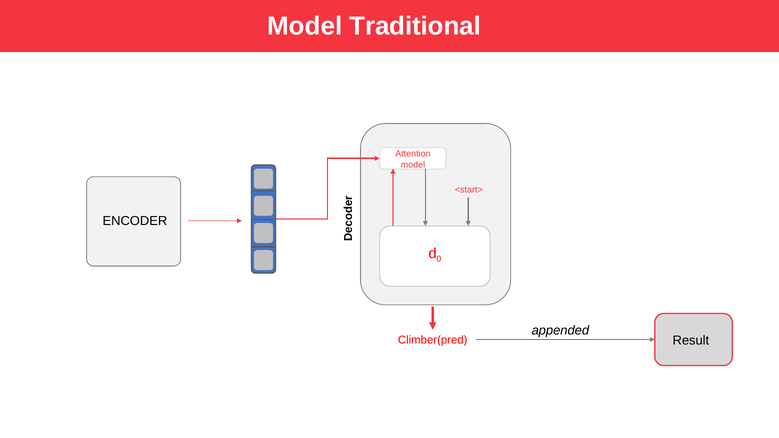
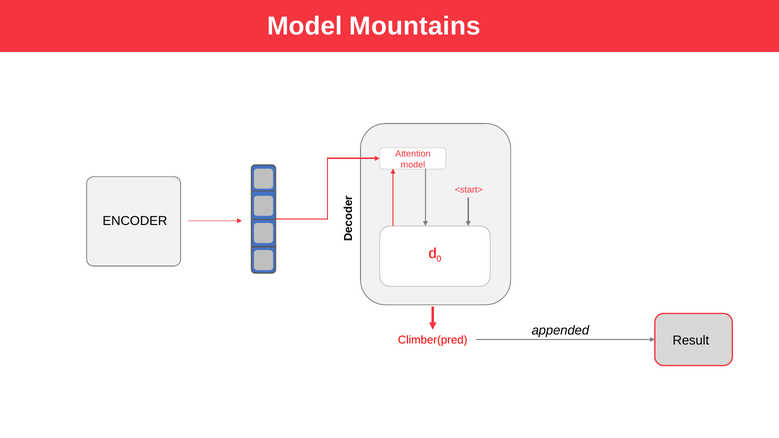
Traditional: Traditional -> Mountains (415, 26)
